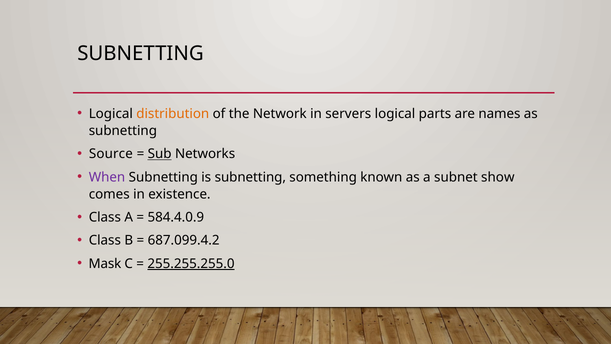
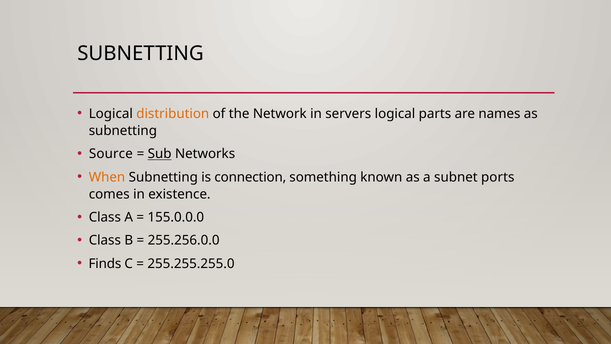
When colour: purple -> orange (107, 177)
is subnetting: subnetting -> connection (250, 177)
show: show -> ports (498, 177)
584.4.0.9: 584.4.0.9 -> 155.0.0.0 (176, 217)
687.099.4.2: 687.099.4.2 -> 255.256.0.0 (184, 240)
Mask: Mask -> Finds (105, 263)
255.255.255.0 underline: present -> none (191, 263)
